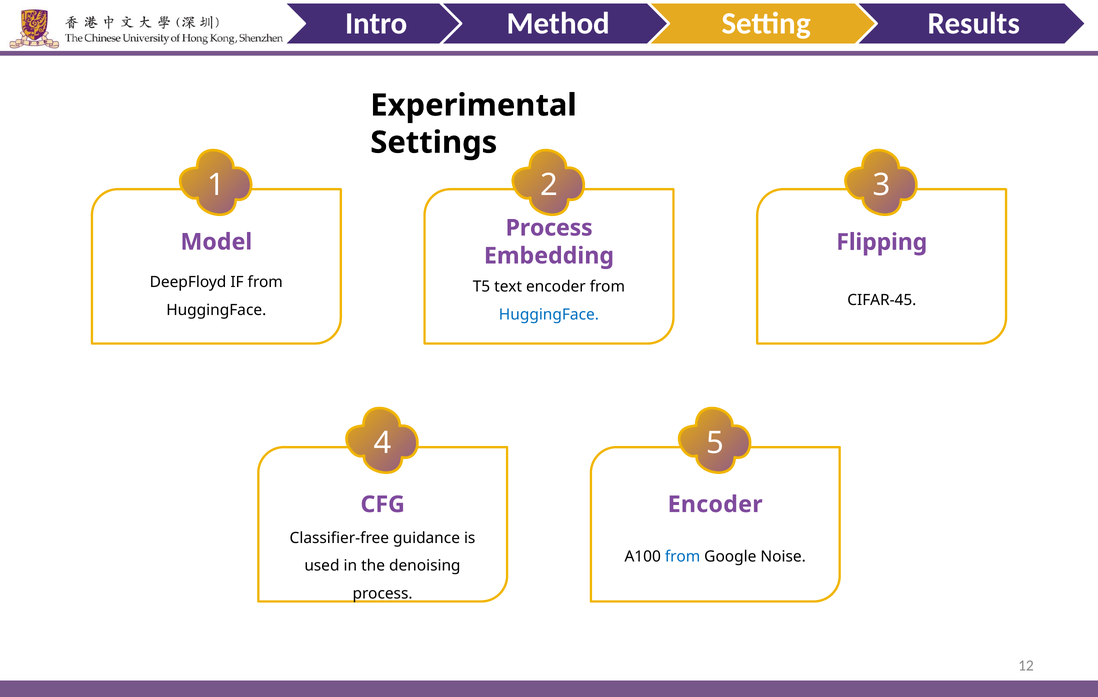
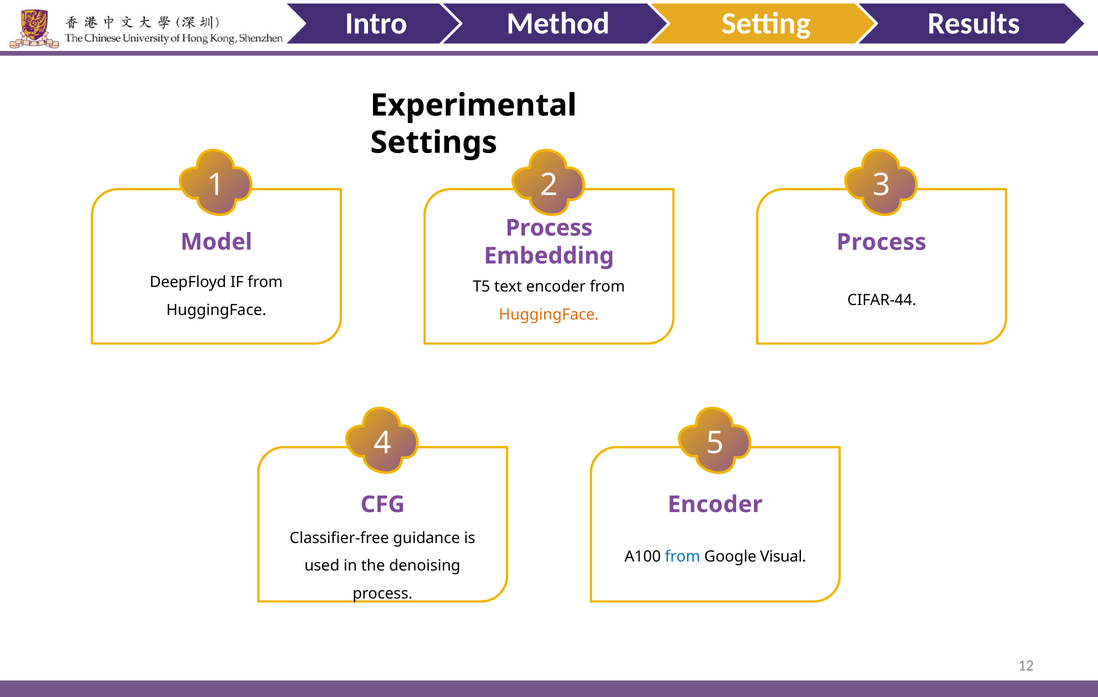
Flipping: Flipping -> Process (882, 242)
CIFAR-45: CIFAR-45 -> CIFAR-44 (882, 300)
HuggingFace colour: blue -> orange (549, 315)
Noise: Noise -> Visual (783, 557)
